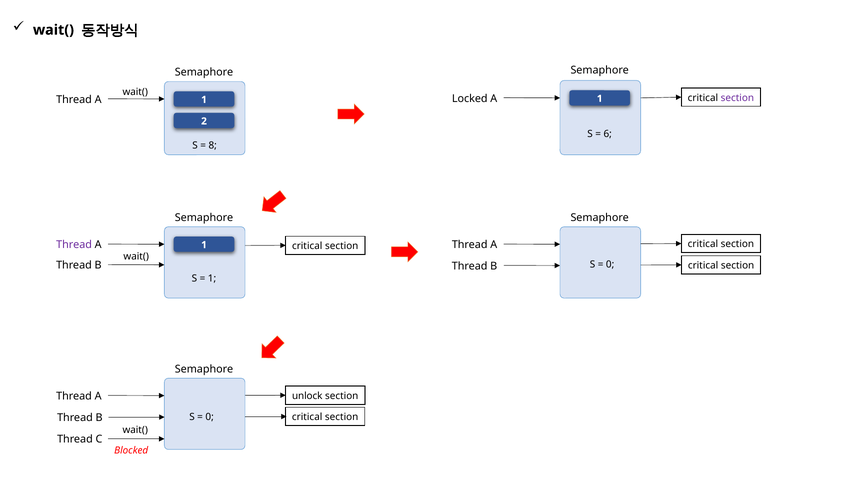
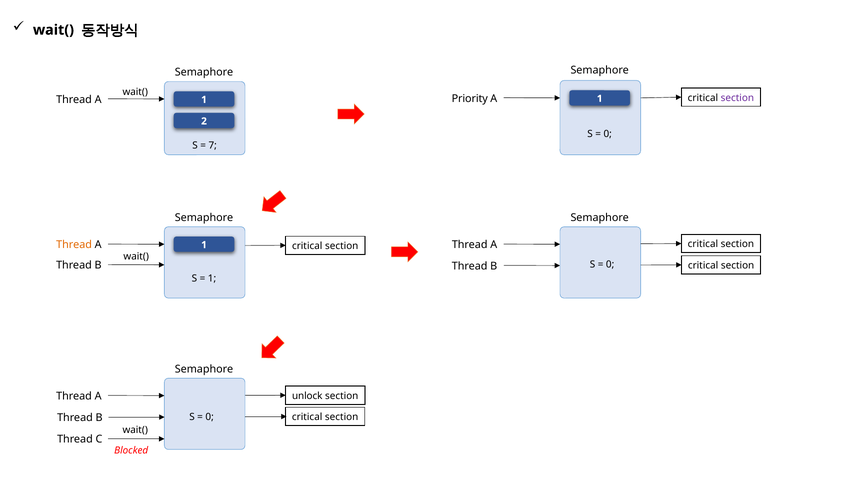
Locked: Locked -> Priority (470, 98)
6: 6 -> 0 (608, 134)
8: 8 -> 7 (213, 146)
Thread colour: purple -> orange (74, 245)
